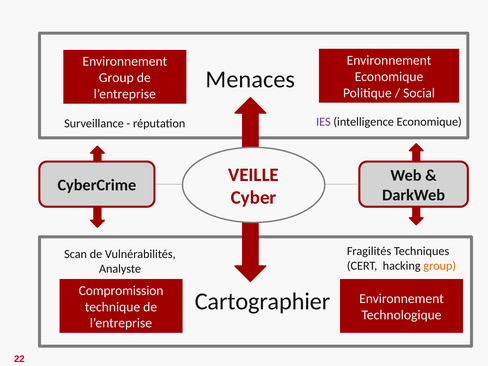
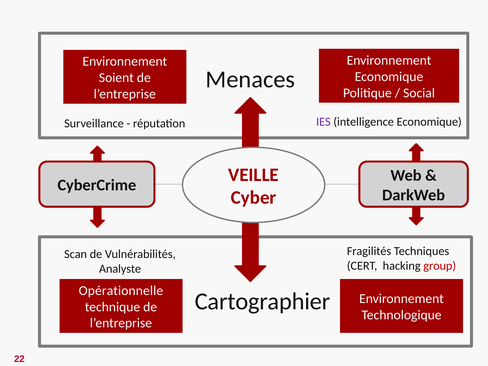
Group: Group -> Soient (116, 78)
group colour: orange -> red (440, 266)
Compromission: Compromission -> Opérationnelle (121, 291)
